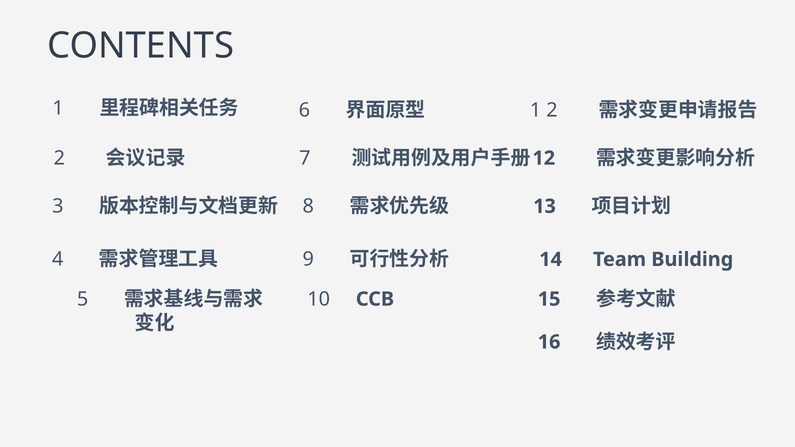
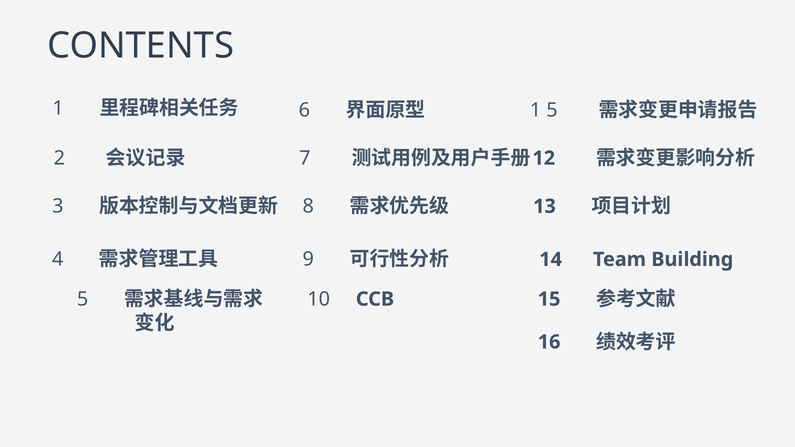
1 2: 2 -> 5 (552, 110)
